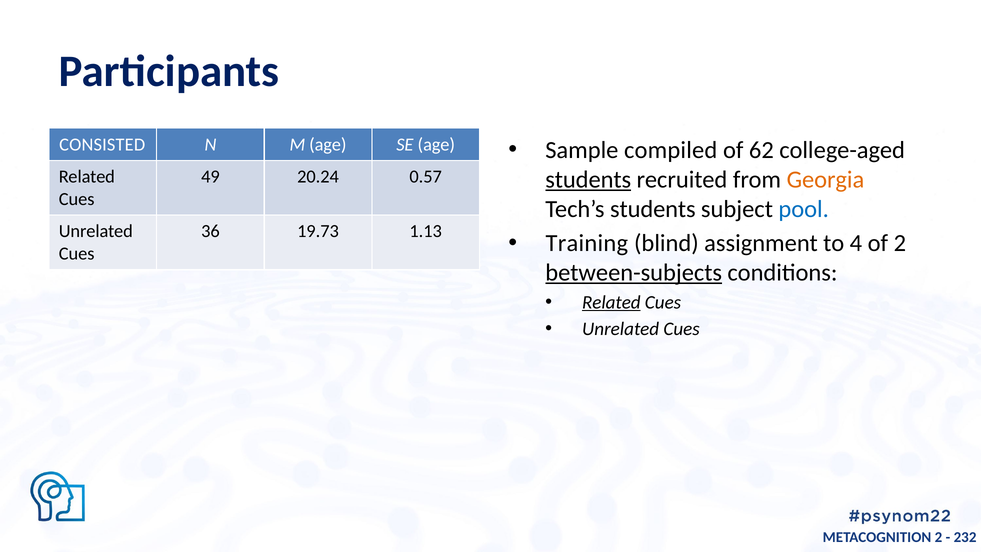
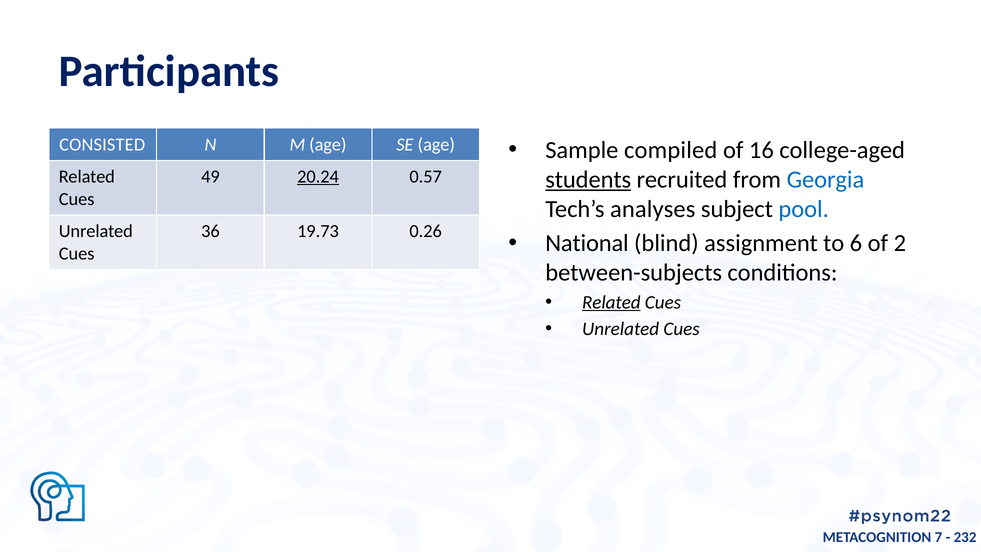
62: 62 -> 16 (761, 150)
20.24 underline: none -> present (318, 177)
Georgia colour: orange -> blue (825, 180)
Tech’s students: students -> analyses (653, 209)
1.13: 1.13 -> 0.26 (426, 231)
Training: Training -> National (587, 243)
4: 4 -> 6 (856, 243)
between-subjects underline: present -> none (634, 273)
2: 2 -> 7 (938, 537)
